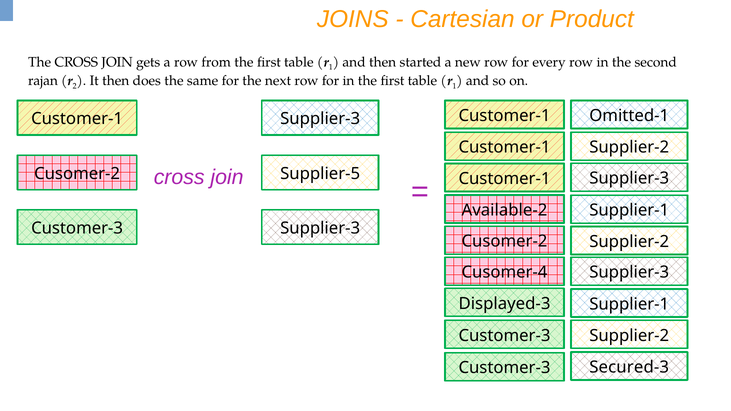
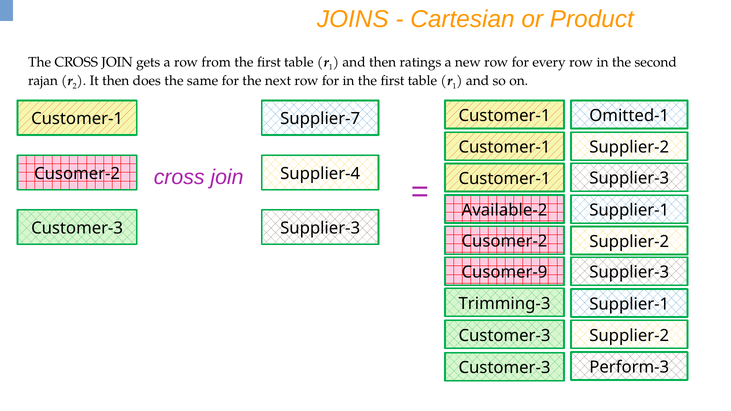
started: started -> ratings (420, 62)
Customer-1 Supplier-3: Supplier-3 -> Supplier-7 (320, 119)
Supplier-5: Supplier-5 -> Supplier-4 (320, 174)
Cusomer-4: Cusomer-4 -> Cusomer-9 (504, 273)
Displayed-3: Displayed-3 -> Trimming-3 (505, 304)
Secured-3: Secured-3 -> Perform-3 (629, 367)
